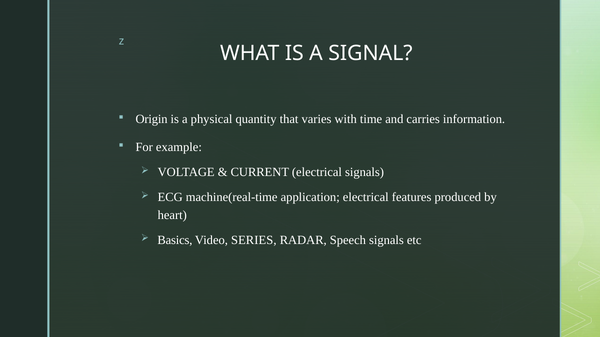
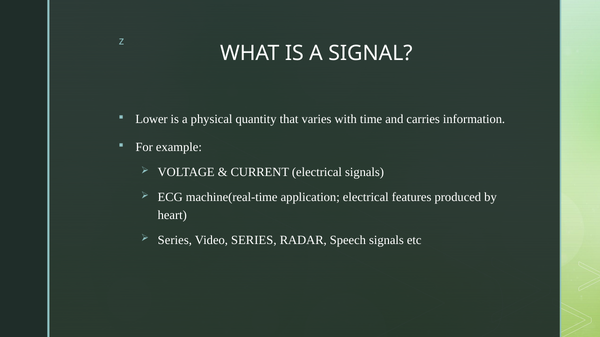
Origin: Origin -> Lower (152, 120)
Basics: Basics -> Series (175, 240)
